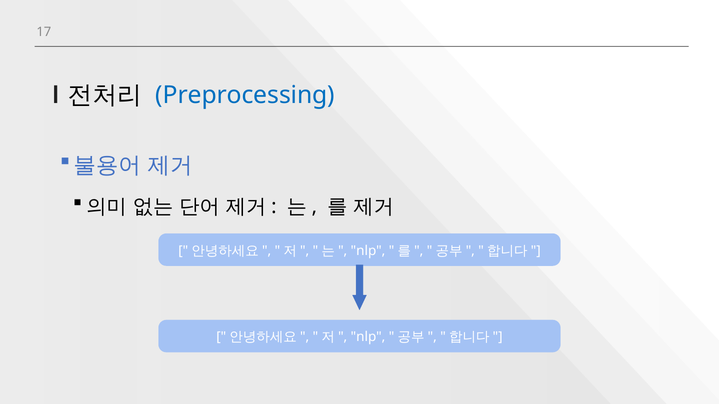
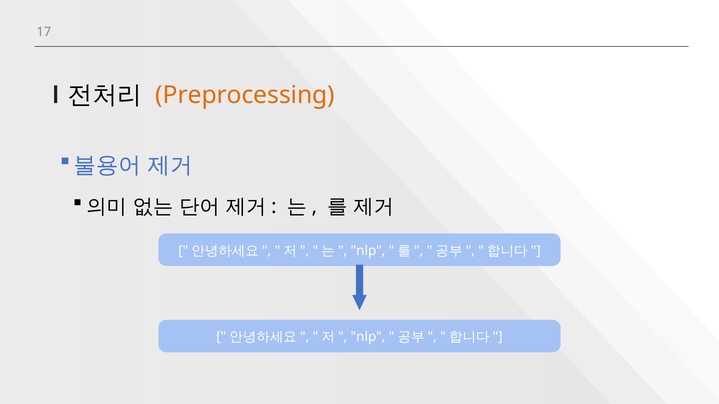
Preprocessing colour: blue -> orange (245, 95)
